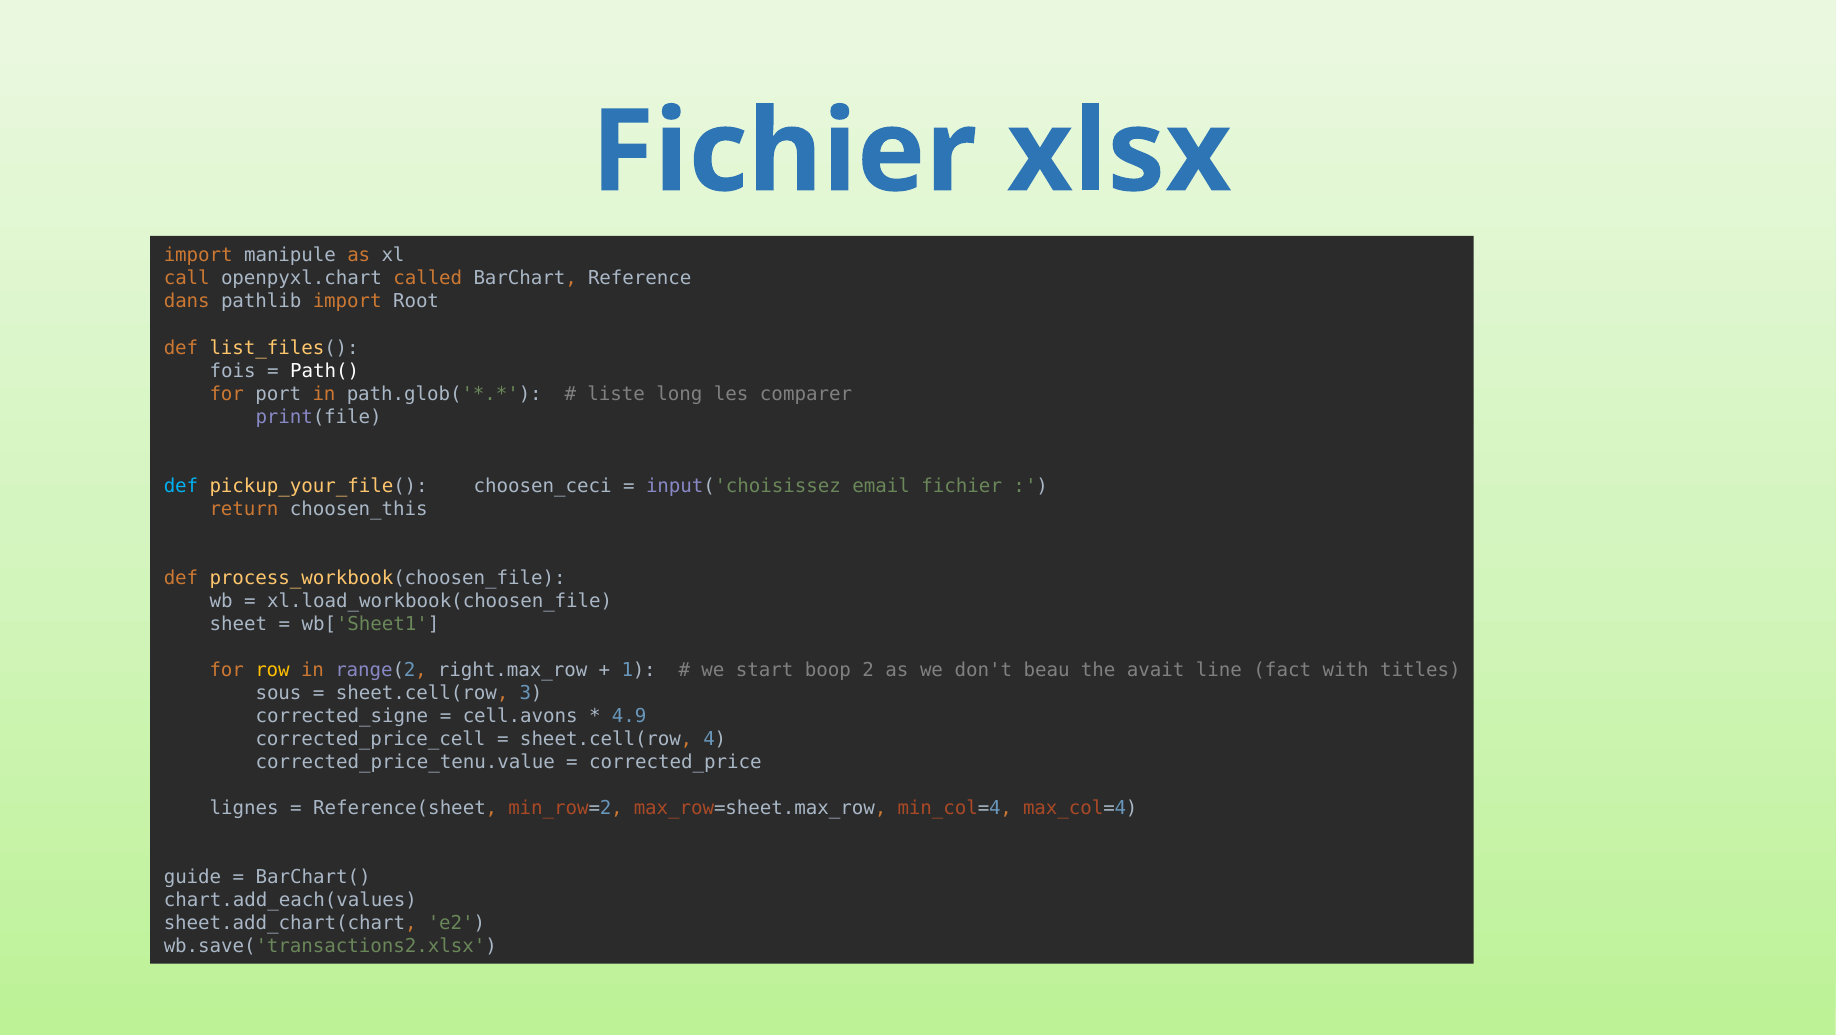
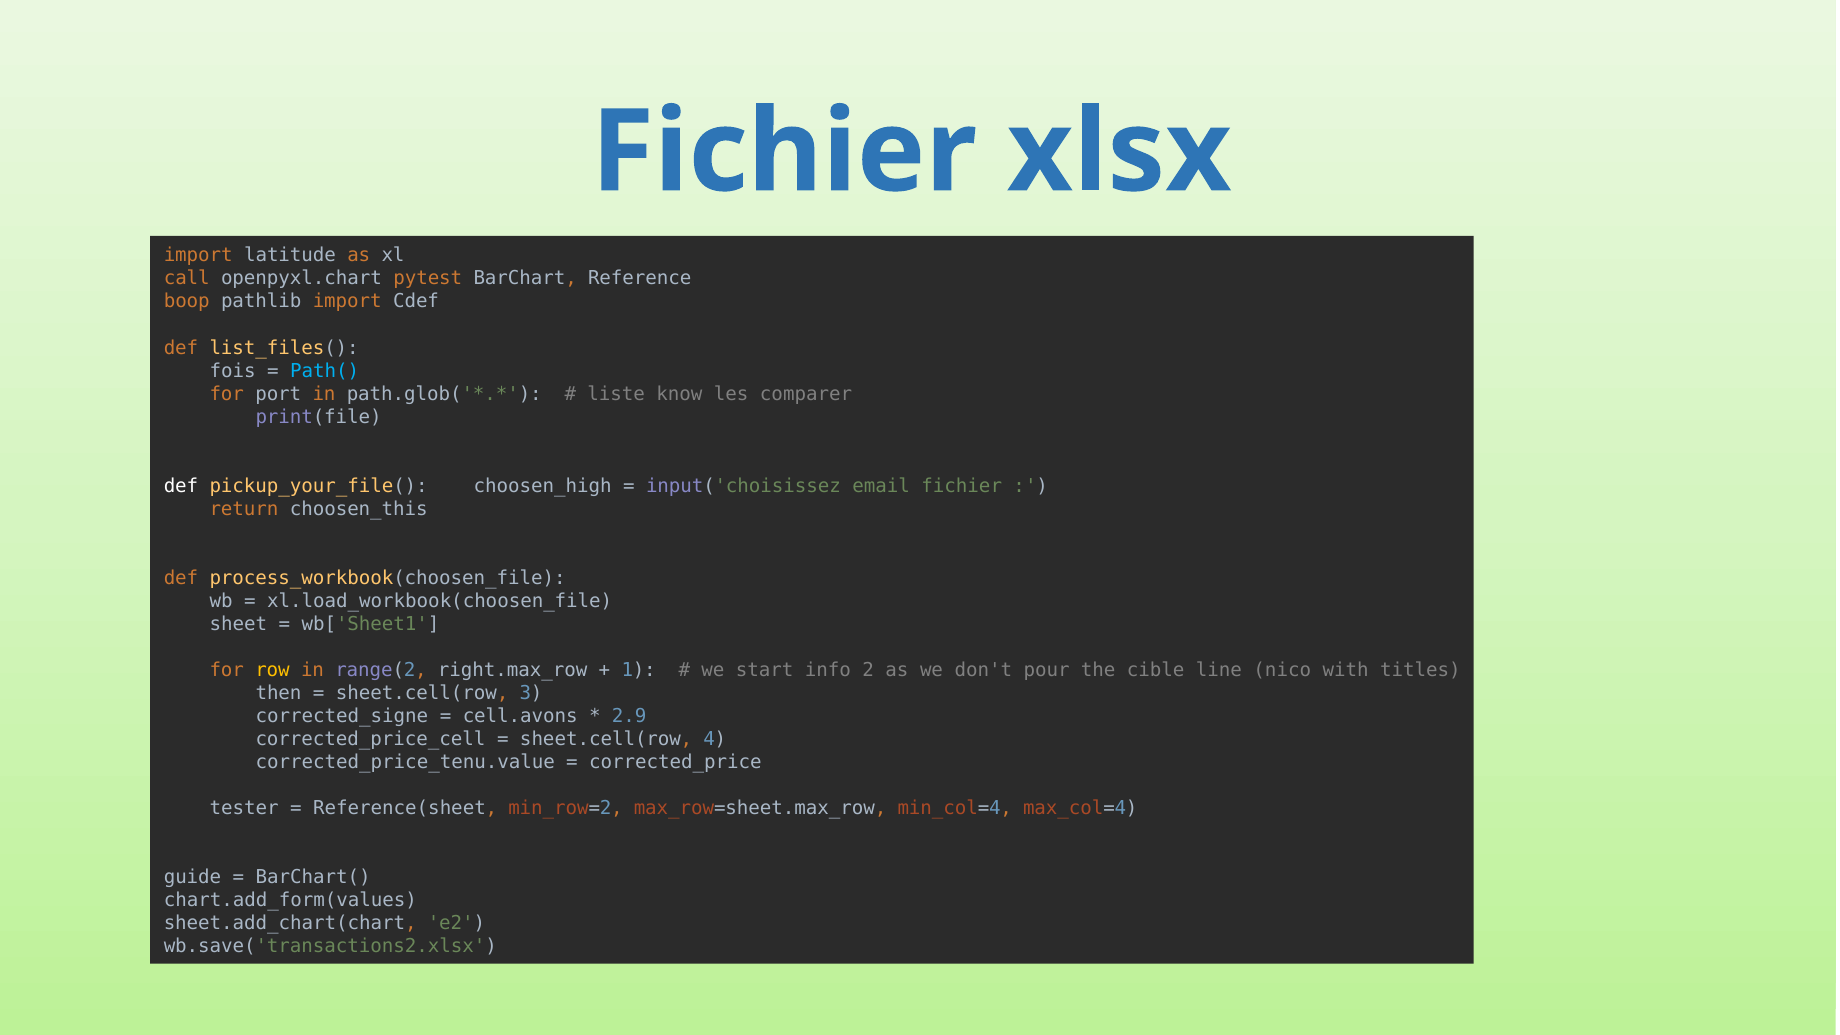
manipule: manipule -> latitude (290, 256)
called: called -> pytest (428, 279)
dans: dans -> boop (187, 302)
Root: Root -> Cdef (416, 302)
Path( colour: white -> light blue (325, 371)
long: long -> know (679, 394)
def colour: light blue -> white (181, 486)
choosen_ceci: choosen_ceci -> choosen_high (543, 486)
boop: boop -> info (828, 670)
beau: beau -> pour (1047, 670)
avait: avait -> cible (1156, 670)
fact: fact -> nico (1282, 670)
sous: sous -> then (279, 693)
4.9: 4.9 -> 2.9 (629, 716)
lignes: lignes -> tester (244, 808)
chart.add_each(values: chart.add_each(values -> chart.add_form(values (290, 901)
